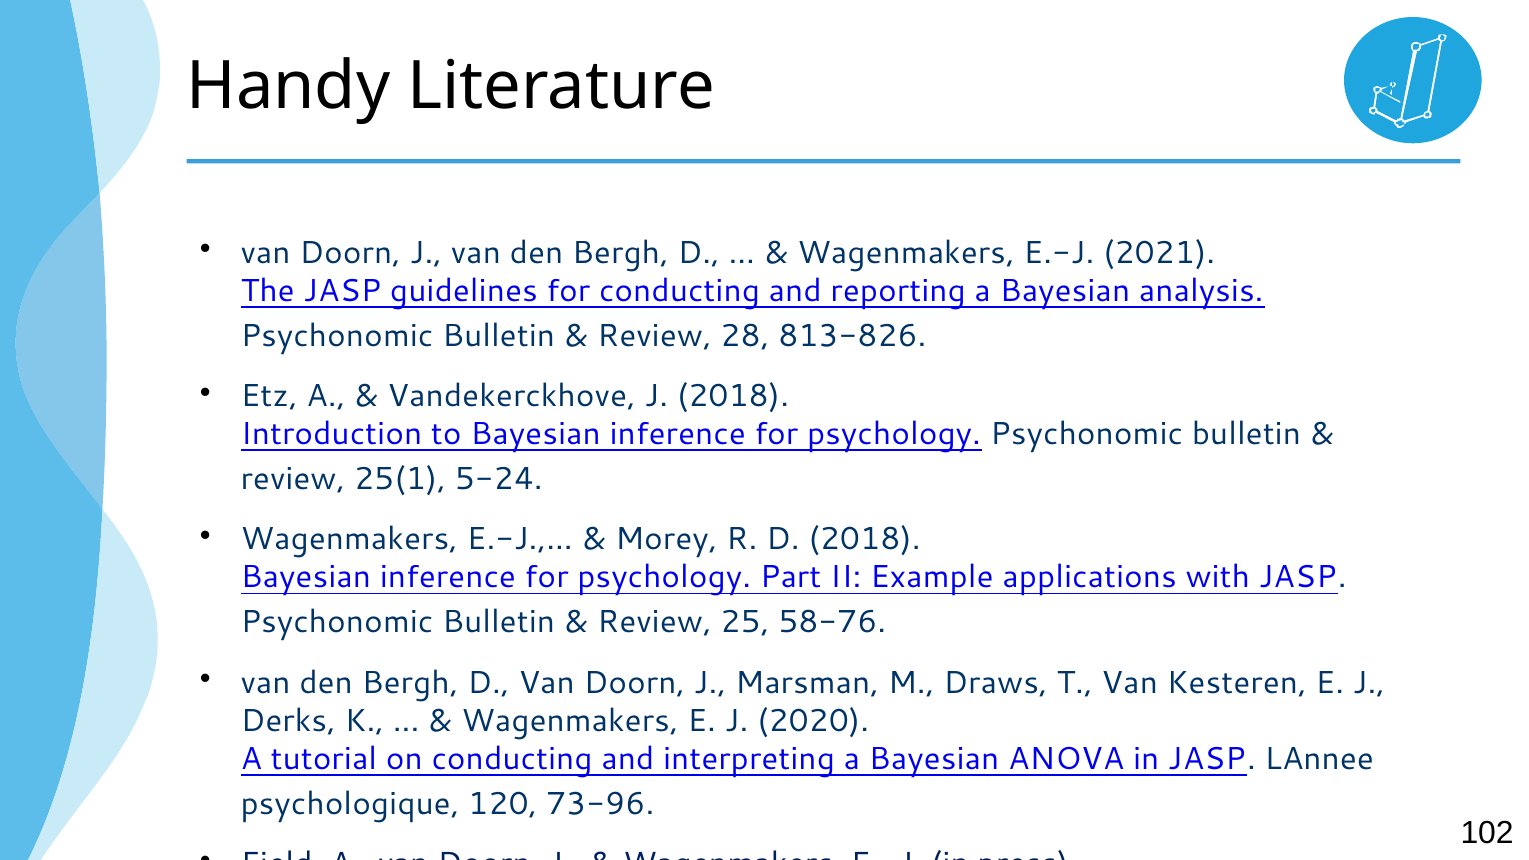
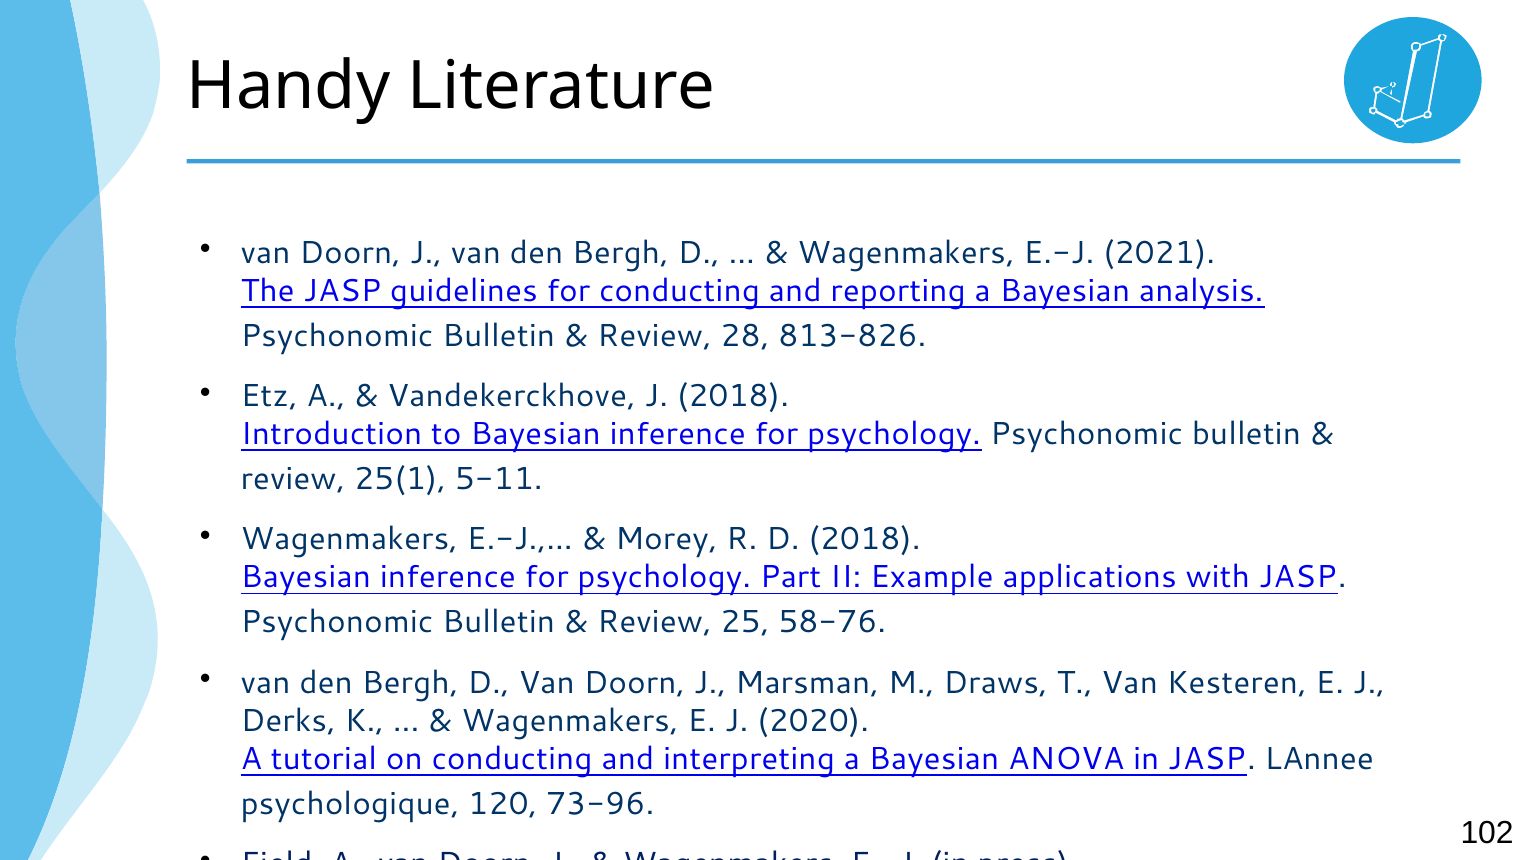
5-24: 5-24 -> 5-11 (499, 479)
